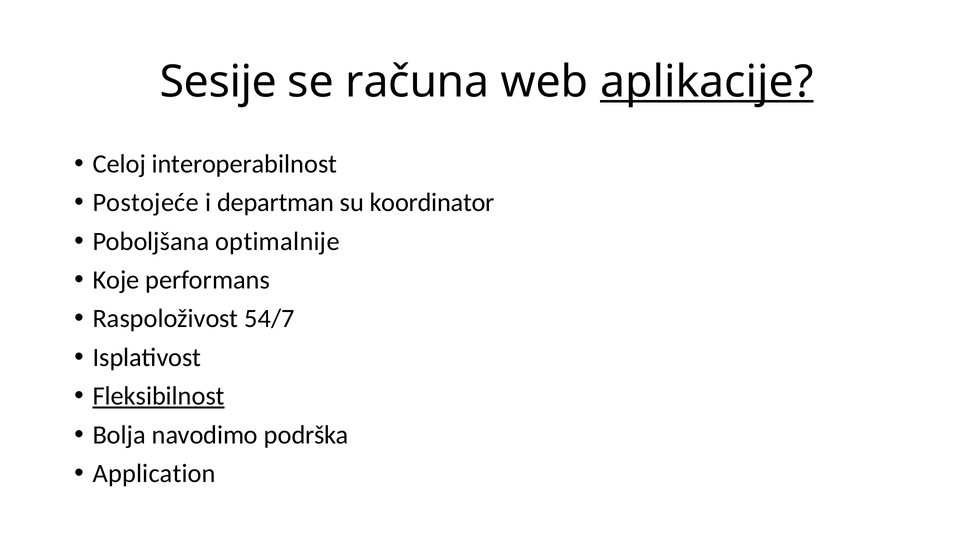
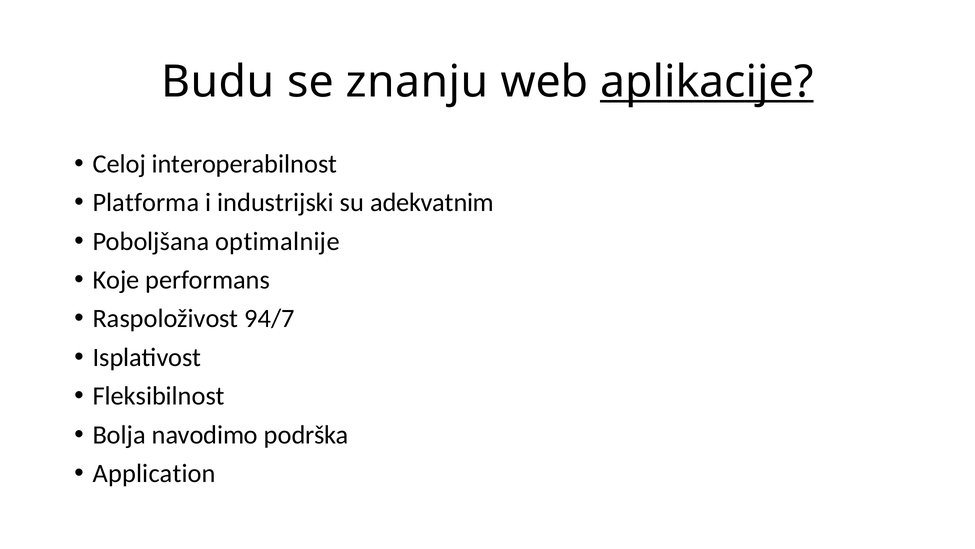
Sesije: Sesije -> Budu (218, 82)
računa: računa -> znanju (417, 82)
Postojeće: Postojeće -> Platforma (146, 202)
departman: departman -> industrijski (276, 202)
koordinator: koordinator -> adekvatnim (432, 202)
54/7: 54/7 -> 94/7 (269, 318)
Fleksibilnost underline: present -> none (159, 396)
